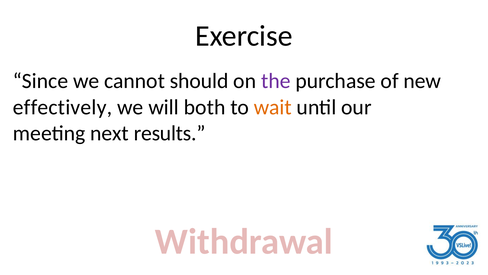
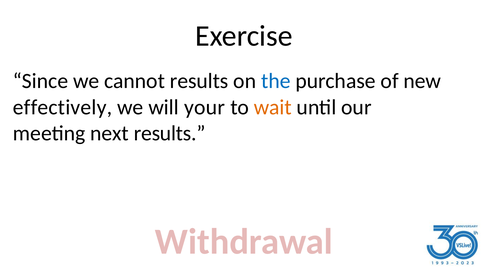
cannot should: should -> results (199, 81)
the colour: purple -> blue (276, 81)
both: both -> your (204, 107)
